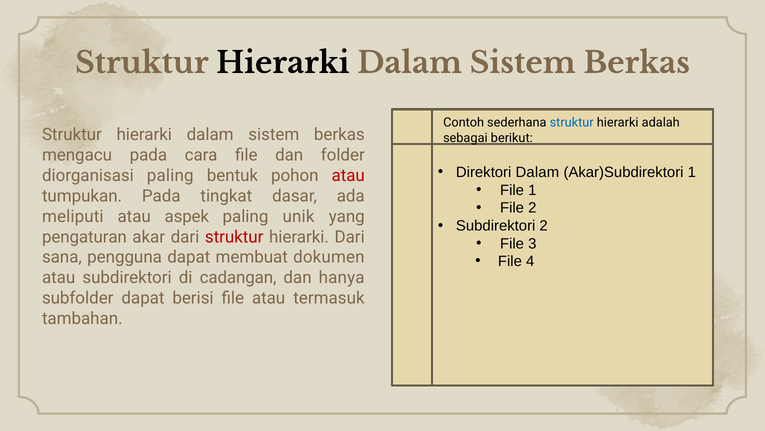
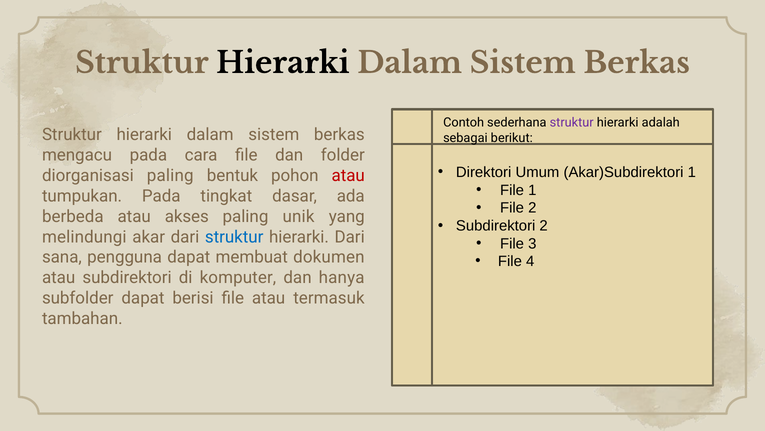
struktur colour: blue -> purple (572, 123)
Direktori Dalam: Dalam -> Umum (537, 172)
meliputi: meliputi -> berbeda (73, 216)
aspek: aspek -> akses (187, 216)
pengaturan: pengaturan -> melindungi (84, 237)
struktur colour: red -> blue (234, 237)
cadangan: cadangan -> komputer (238, 277)
